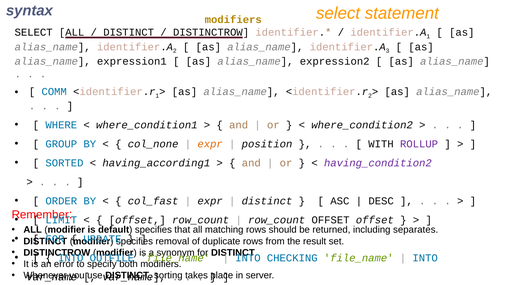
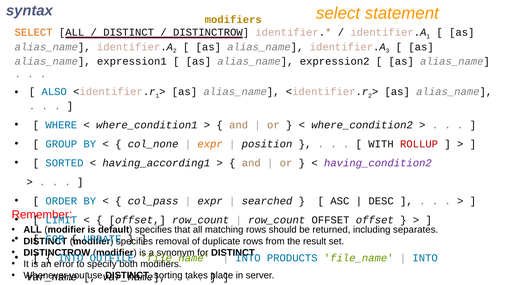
SELECT colour: black -> orange (34, 32)
COMM: COMM -> ALSO (54, 92)
ROLLUP colour: purple -> red (419, 144)
col_fast: col_fast -> col_pass (153, 201)
distinct: distinct -> searched (267, 201)
CHECKING: CHECKING -> PRODUCTS (292, 258)
